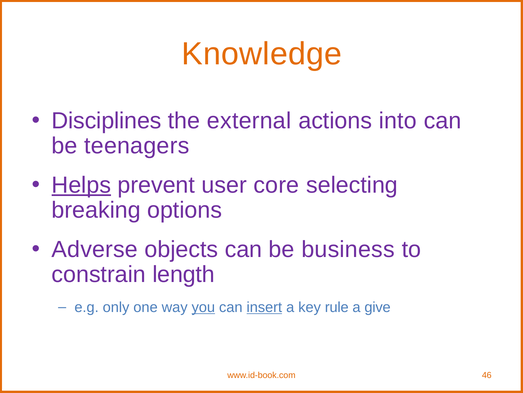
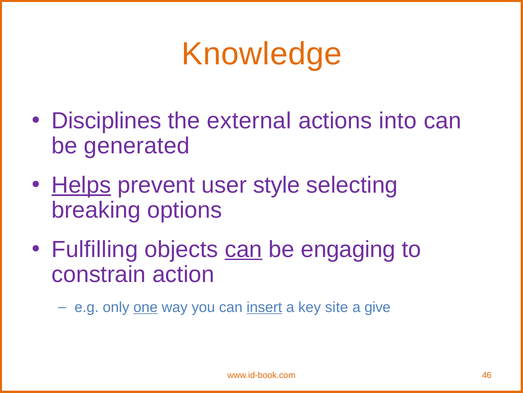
teenagers: teenagers -> generated (137, 146)
core: core -> style (277, 185)
Adverse: Adverse -> Fulfilling (95, 249)
can underline: none -> present (243, 249)
business: business -> engaging (348, 249)
length: length -> action (183, 274)
one underline: none -> present (146, 307)
you underline: present -> none (203, 307)
rule: rule -> site (337, 307)
